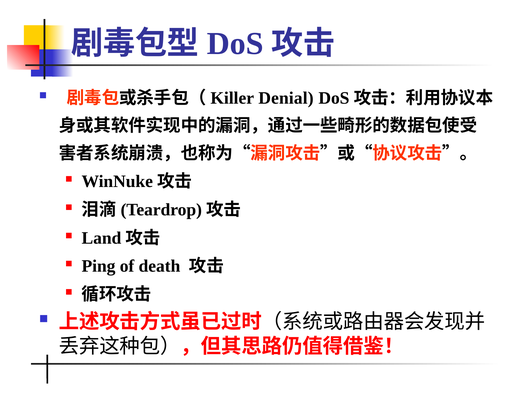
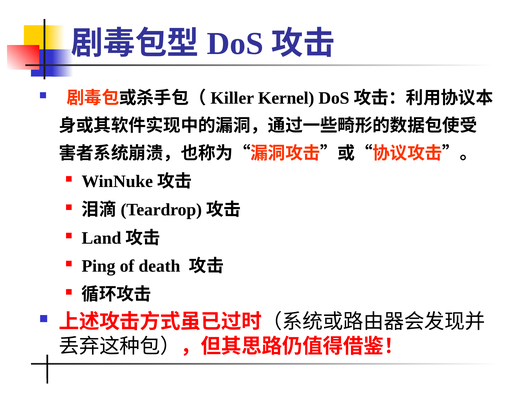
Denial: Denial -> Kernel (286, 98)
